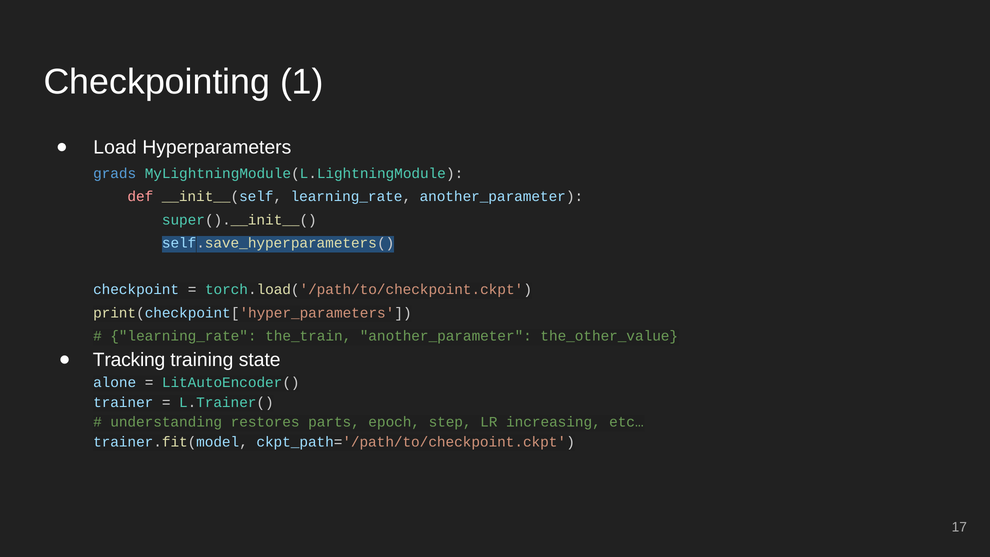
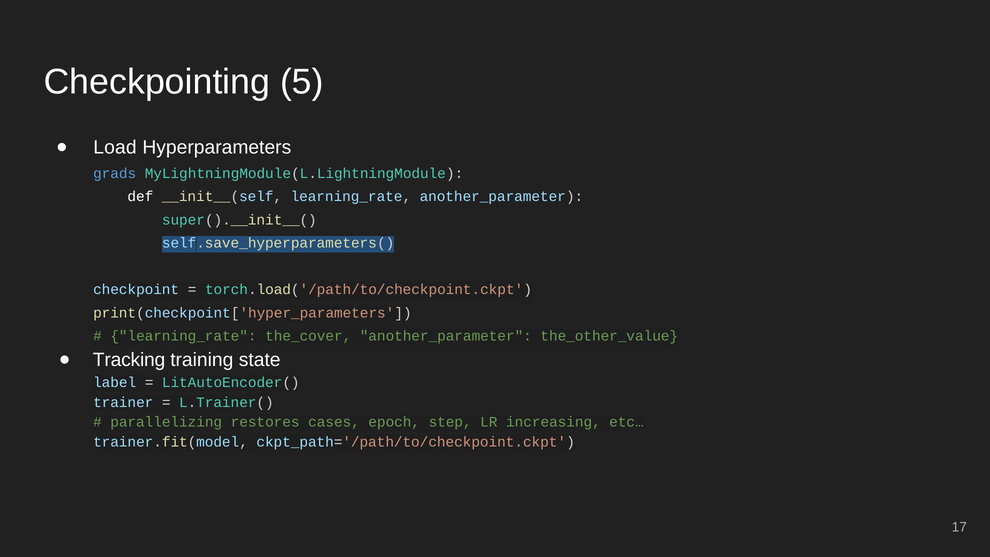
1: 1 -> 5 (302, 82)
def colour: pink -> white (140, 197)
the_train: the_train -> the_cover (308, 336)
alone: alone -> label (115, 382)
understanding: understanding -> parallelizing (166, 422)
parts: parts -> cases (334, 422)
